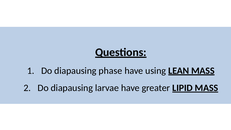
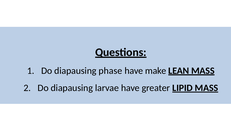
using: using -> make (156, 71)
